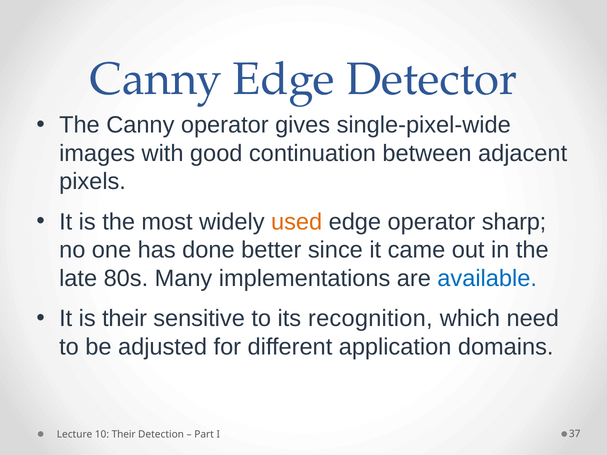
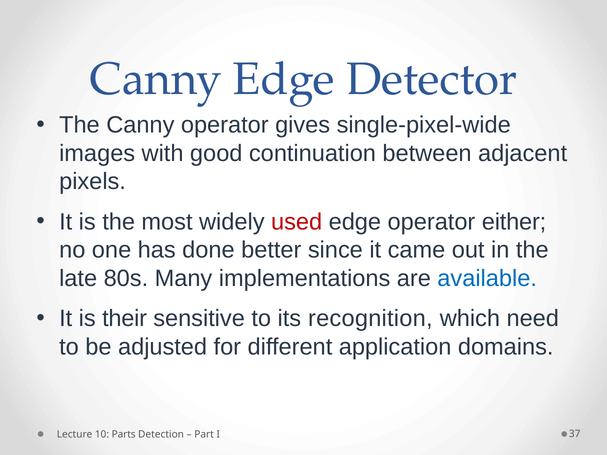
used colour: orange -> red (297, 222)
sharp: sharp -> either (514, 222)
Their: Their -> Parts (124, 435)
